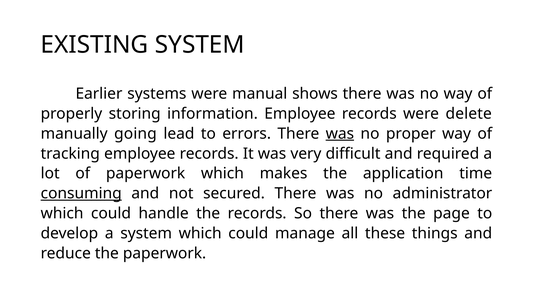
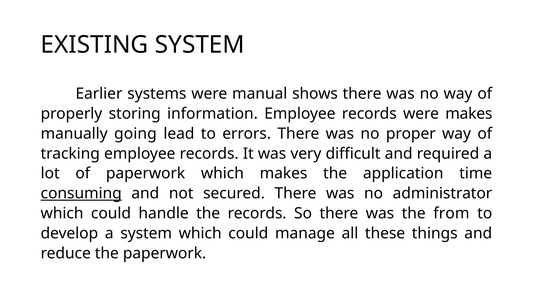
were delete: delete -> makes (469, 114)
was underline: present -> none (340, 133)
page: page -> from (451, 213)
